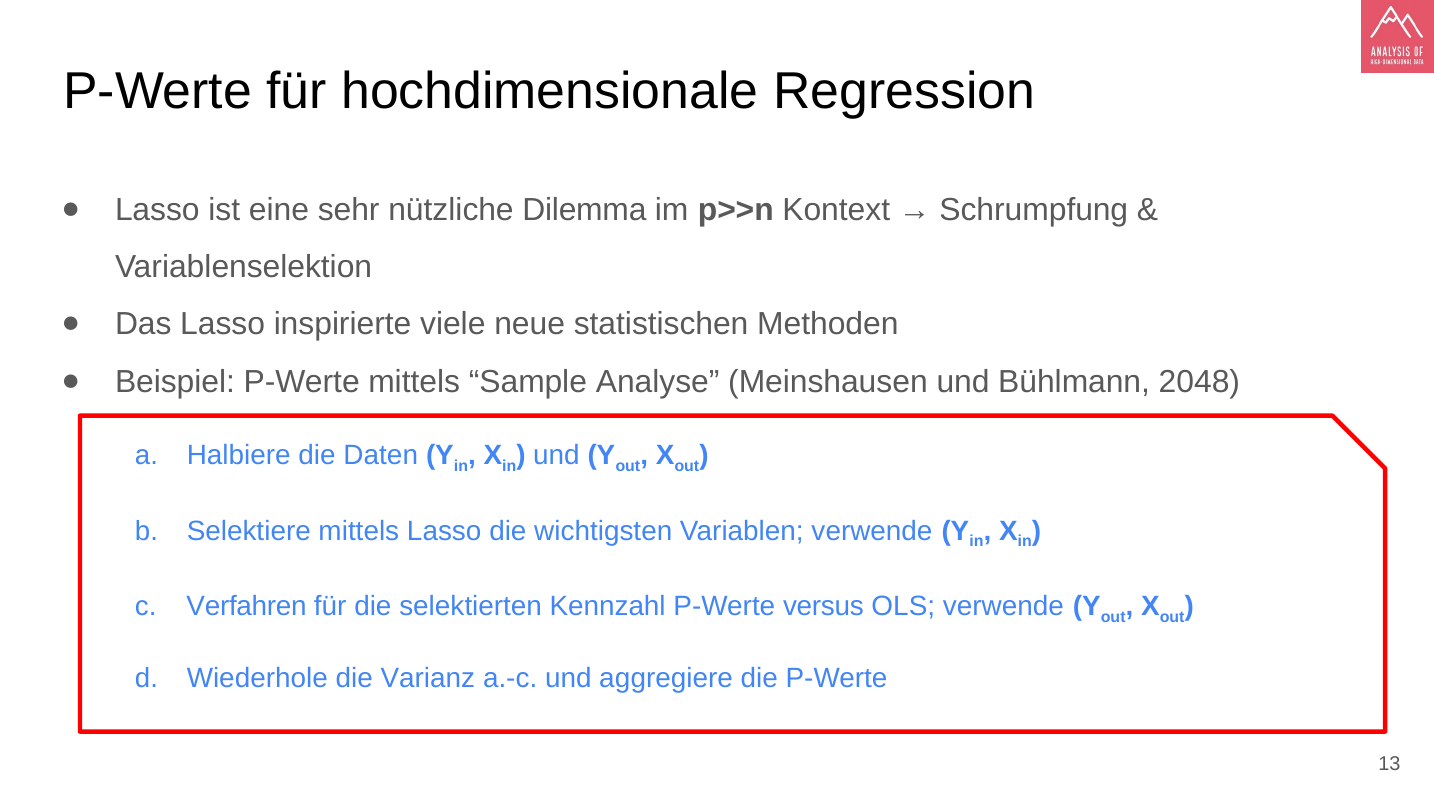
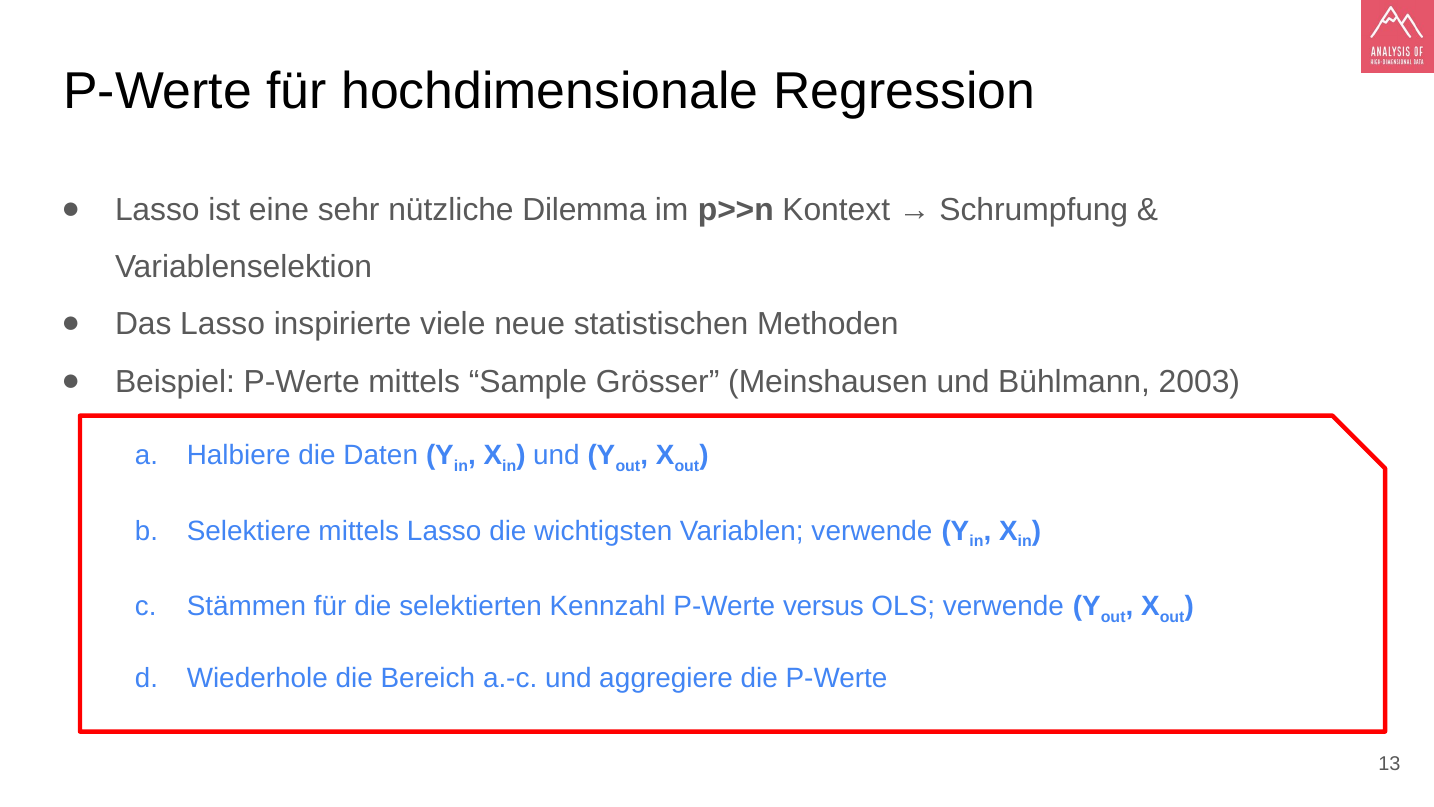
Analyse: Analyse -> Grösser (658, 381)
2048: 2048 -> 2003 (1199, 381)
Verfahren: Verfahren -> Stämmen (246, 606)
Varianz: Varianz -> Bereich (428, 678)
